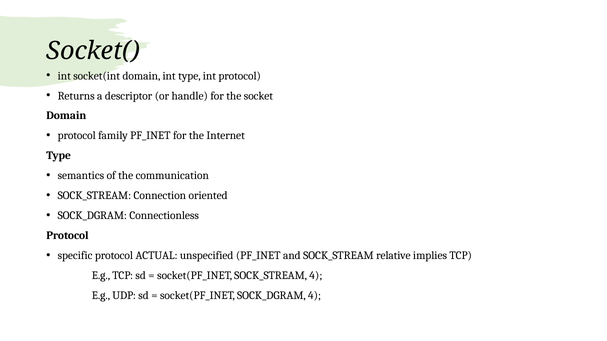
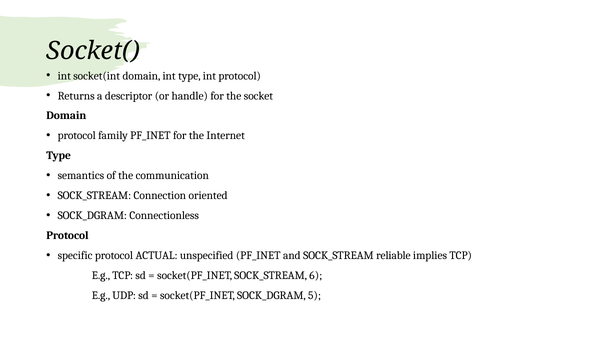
relative: relative -> reliable (393, 256)
SOCK_STREAM 4: 4 -> 6 (316, 276)
SOCK_DGRAM 4: 4 -> 5 (315, 296)
